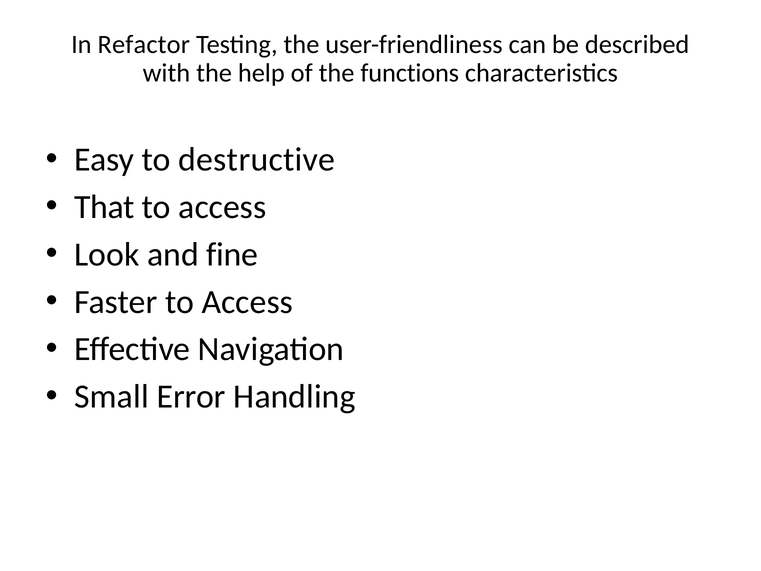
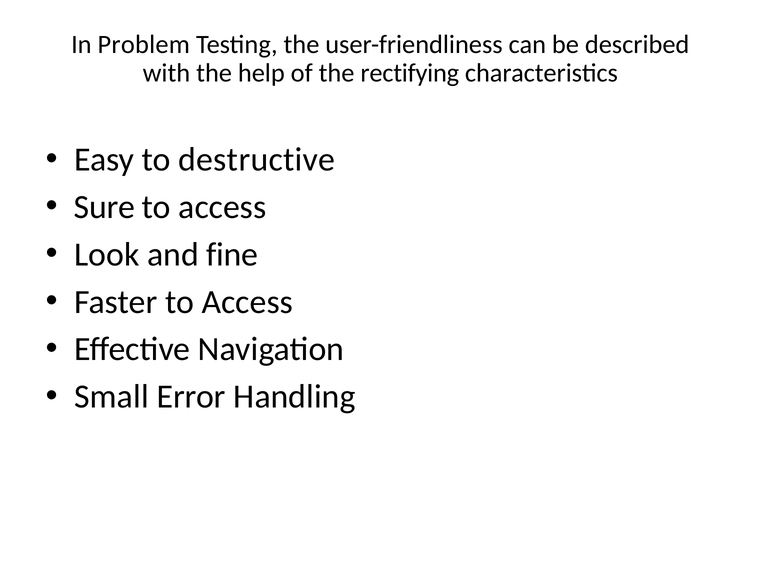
Refactor: Refactor -> Problem (144, 44)
functions: functions -> rectifying (410, 73)
That: That -> Sure (104, 207)
